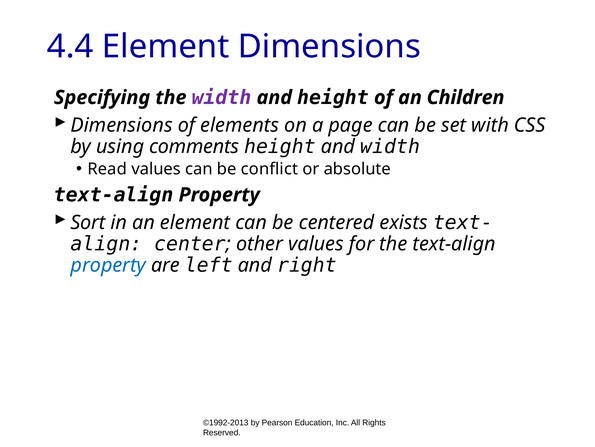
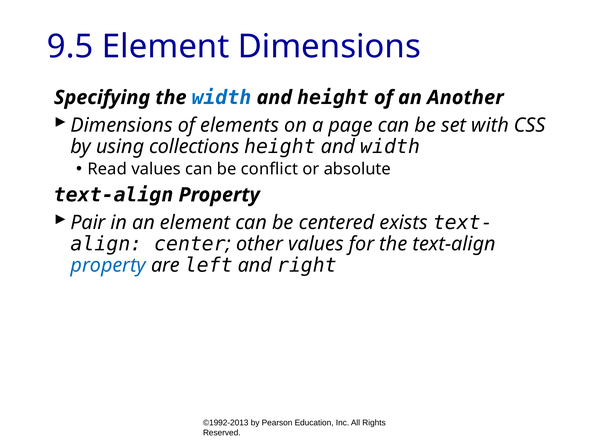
4.4: 4.4 -> 9.5 (70, 46)
width colour: purple -> blue (222, 97)
Children: Children -> Another (465, 97)
comments: comments -> collections (194, 146)
Sort: Sort -> Pair (88, 222)
